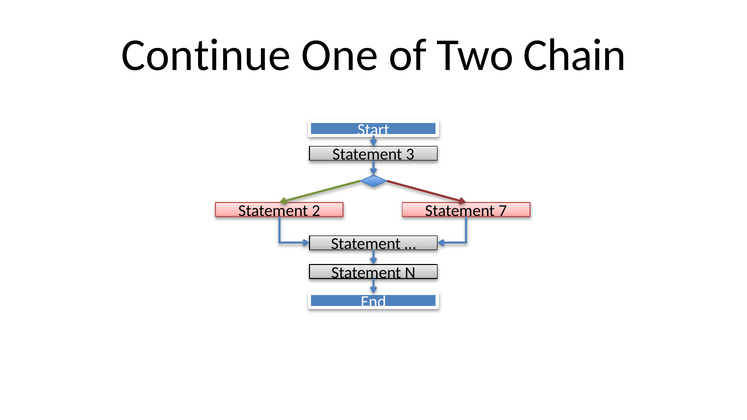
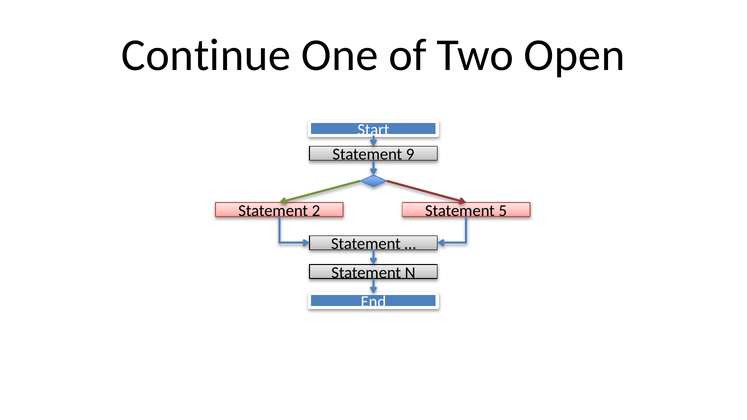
Chain: Chain -> Open (574, 55)
3: 3 -> 9 (410, 155)
7: 7 -> 5 (503, 211)
